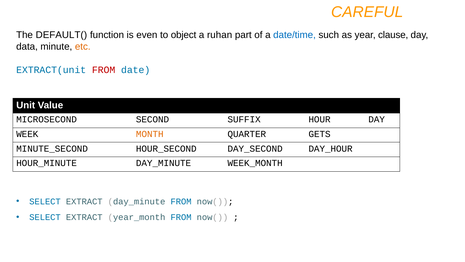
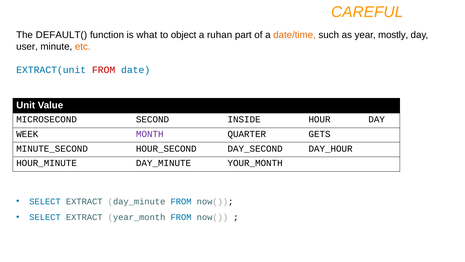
even: even -> what (147, 35)
date/time colour: blue -> orange (295, 35)
clause: clause -> mostly (393, 35)
data: data -> user (27, 47)
SUFFIX: SUFFIX -> INSIDE (244, 119)
MONTH colour: orange -> purple (150, 134)
WEEK_MONTH: WEEK_MONTH -> YOUR_MONTH (255, 163)
